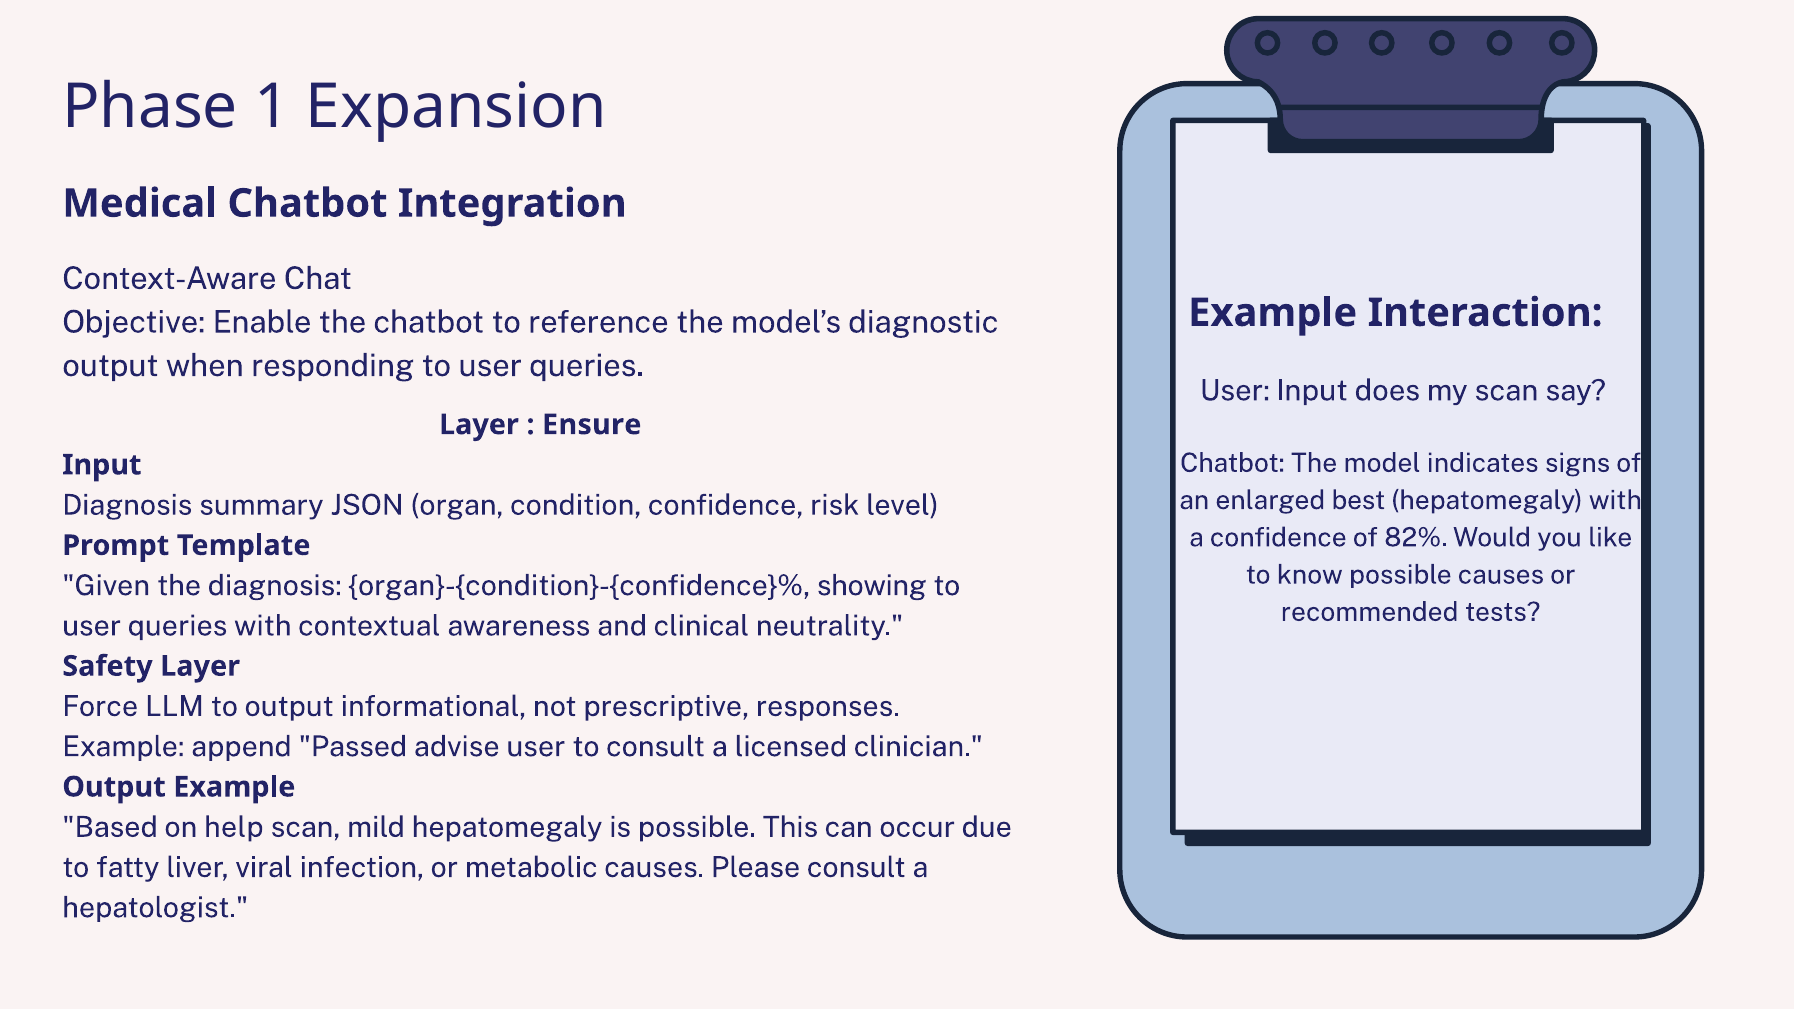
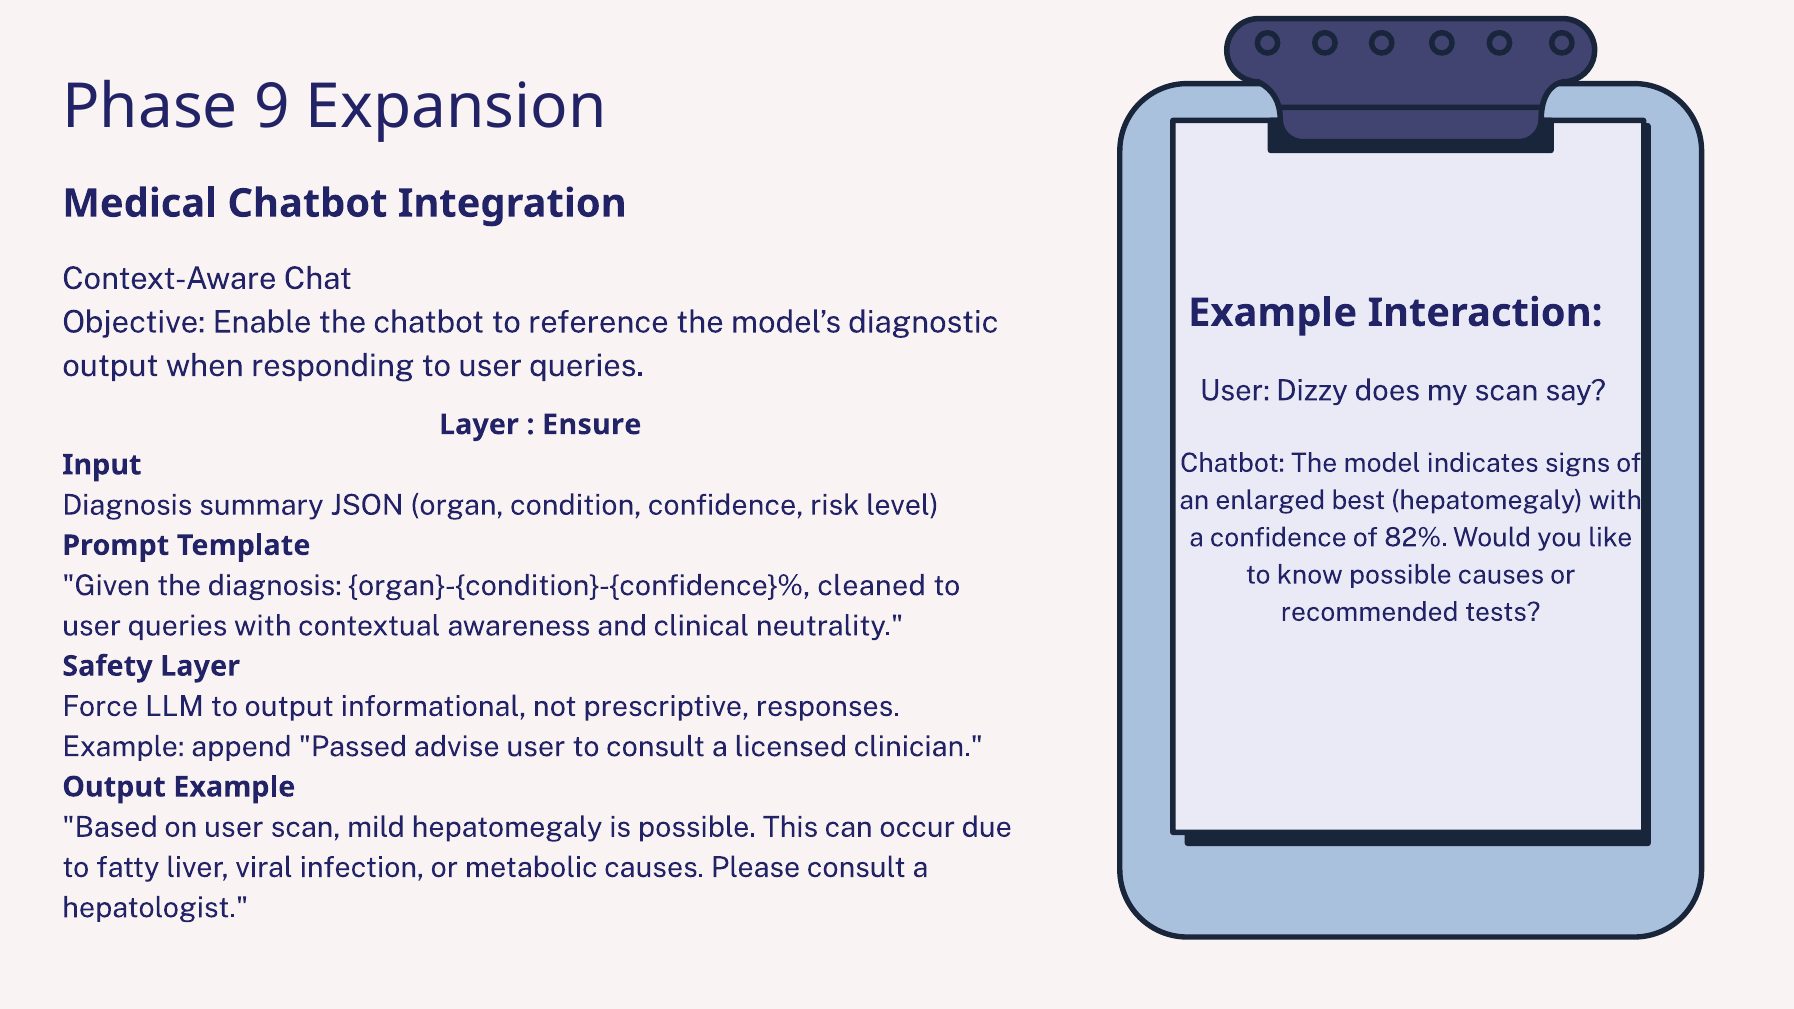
1: 1 -> 9 (272, 107)
User Input: Input -> Dizzy (1312, 391)
showing: showing -> cleaned (872, 586)
on help: help -> user (234, 827)
